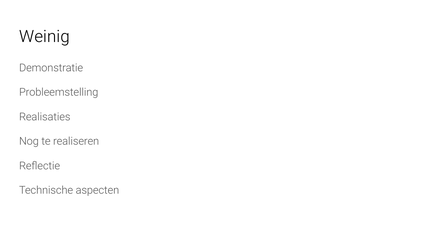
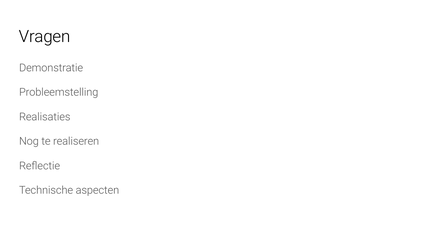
Weinig: Weinig -> Vragen (45, 37)
